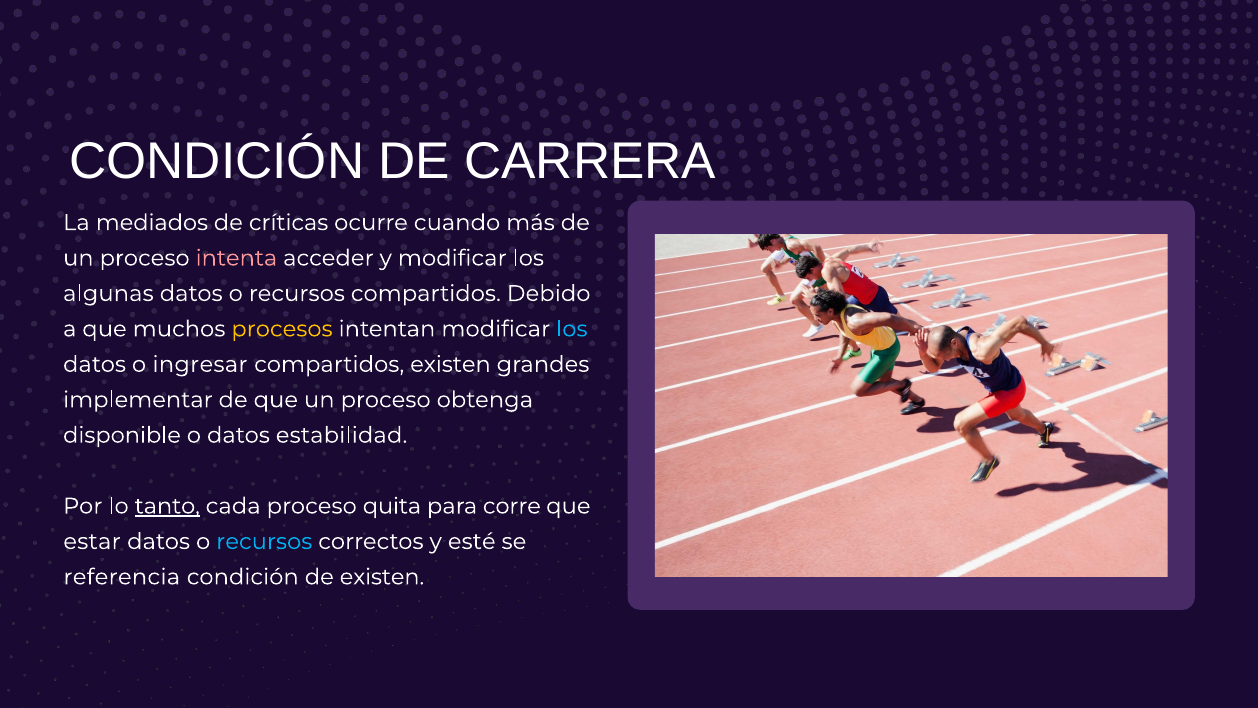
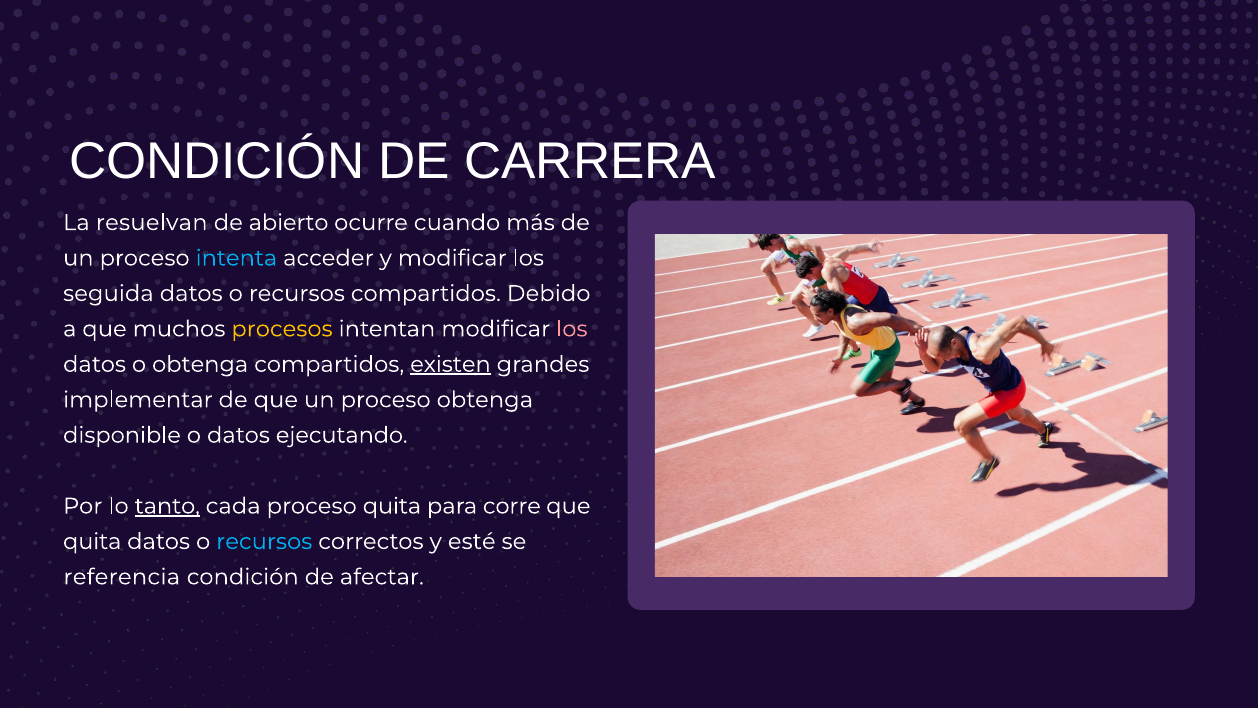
mediados: mediados -> resuelvan (152, 223)
críticas: críticas -> abierto (289, 223)
intenta colour: pink -> light blue (236, 258)
algunas: algunas -> seguida (108, 293)
los colour: light blue -> pink (572, 329)
o ingresar: ingresar -> obtenga (200, 364)
existen underline: none -> present (450, 364)
estabilidad: estabilidad -> ejecutando (342, 435)
estar: estar -> quita (92, 541)
de existen: existen -> afectar (382, 577)
